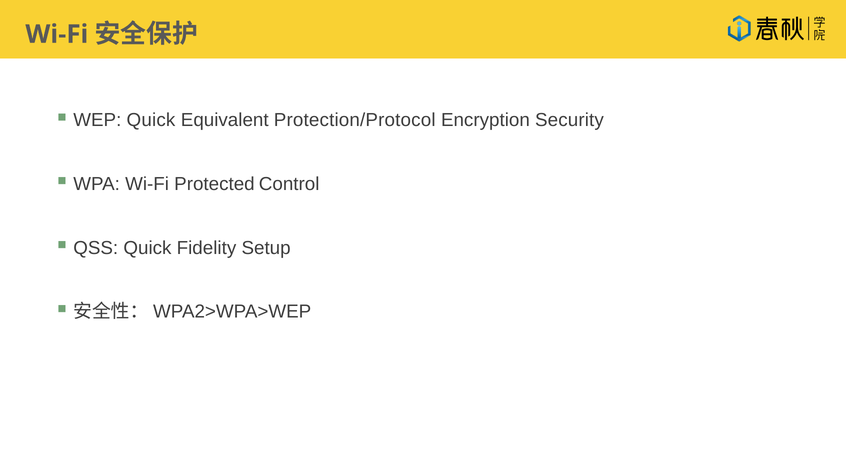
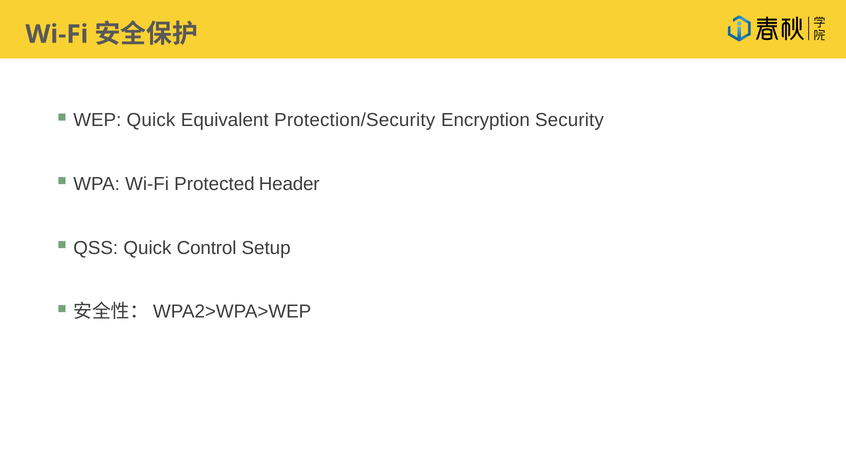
Protection/Protocol: Protection/Protocol -> Protection/Security (355, 120)
Control: Control -> Header (289, 184)
Fidelity: Fidelity -> Control (207, 248)
